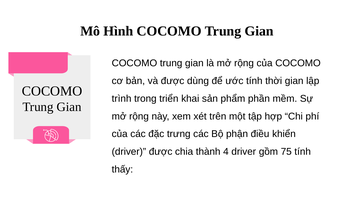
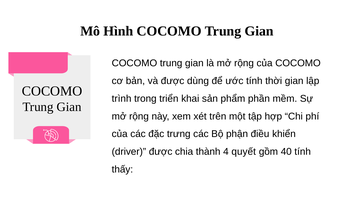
4 driver: driver -> quyết (244, 152)
75: 75 -> 40 (286, 152)
